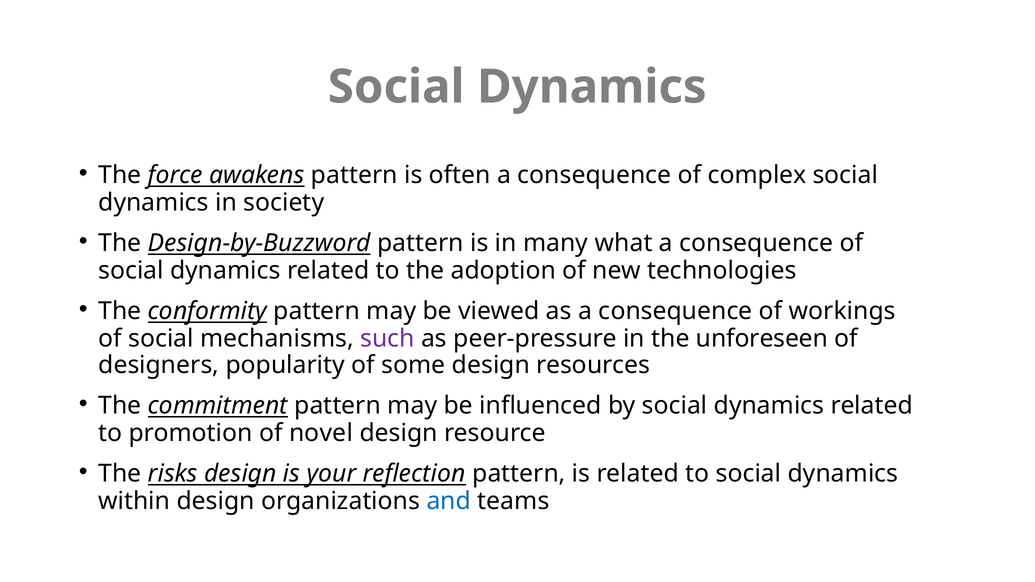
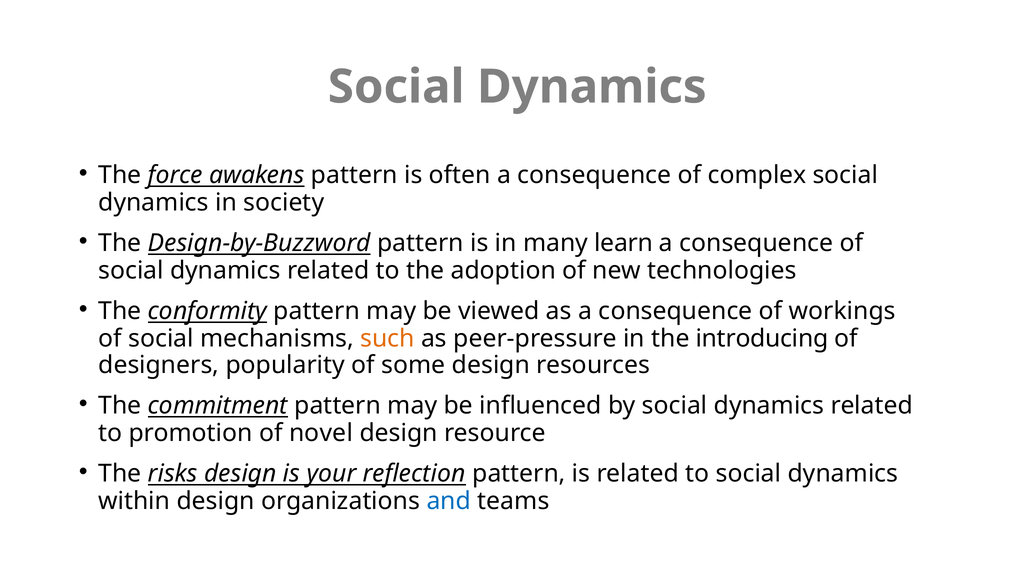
what: what -> learn (624, 243)
such colour: purple -> orange (387, 338)
unforeseen: unforeseen -> introducing (762, 338)
